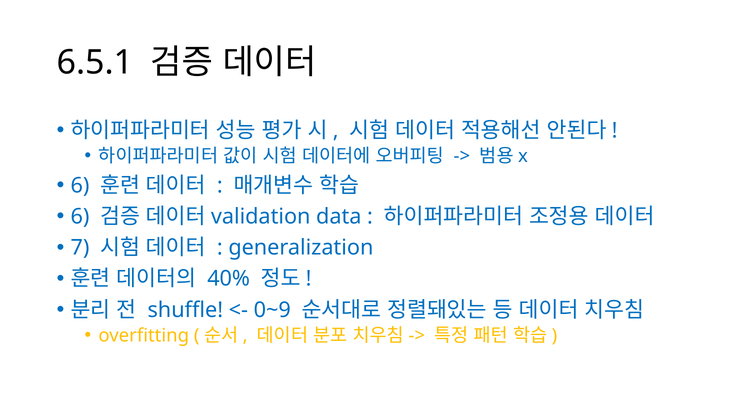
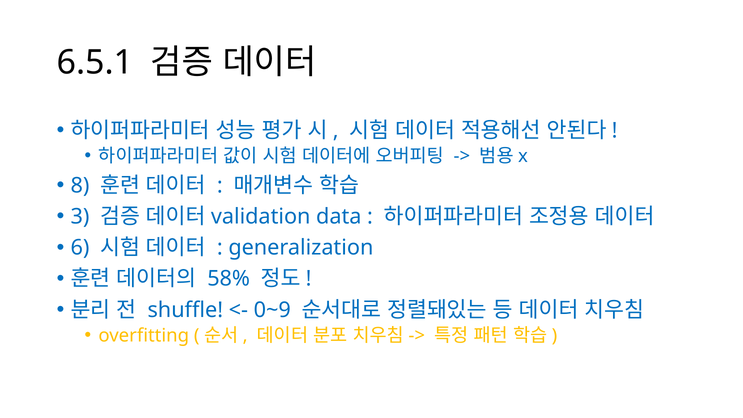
6: 6 -> 8 (80, 185)
6: 6 -> 3 (80, 217)
7: 7 -> 6 (80, 248)
40%: 40% -> 58% (229, 279)
